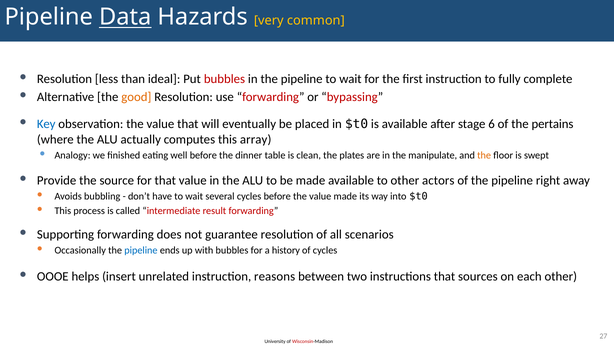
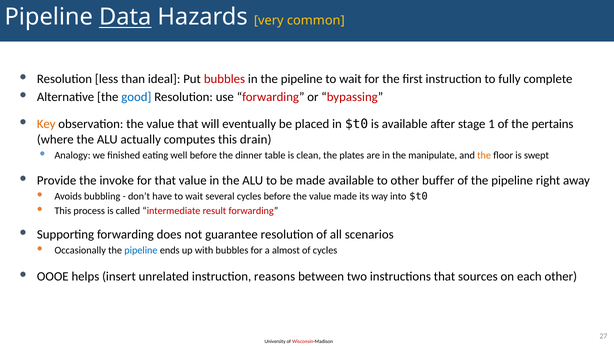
good colour: orange -> blue (136, 97)
Key colour: blue -> orange (46, 124)
6: 6 -> 1 (492, 124)
array: array -> drain (256, 139)
source: source -> invoke (117, 180)
actors: actors -> buffer (438, 180)
history: history -> almost (286, 250)
